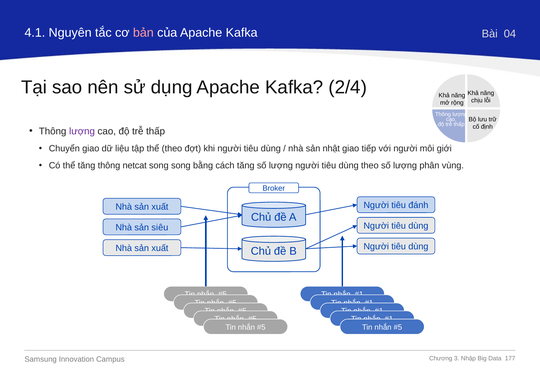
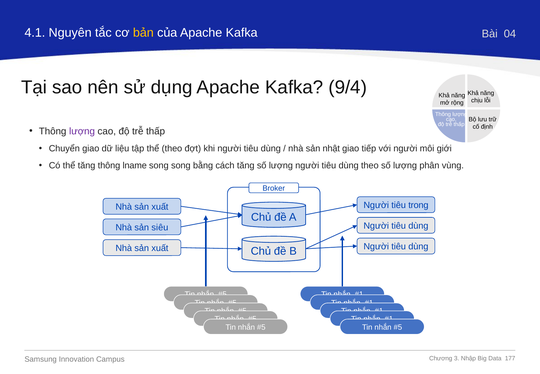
bản colour: pink -> yellow (143, 33)
2/4: 2/4 -> 9/4 (348, 87)
netcat: netcat -> lname (135, 165)
đánh: đánh -> trong (418, 205)
